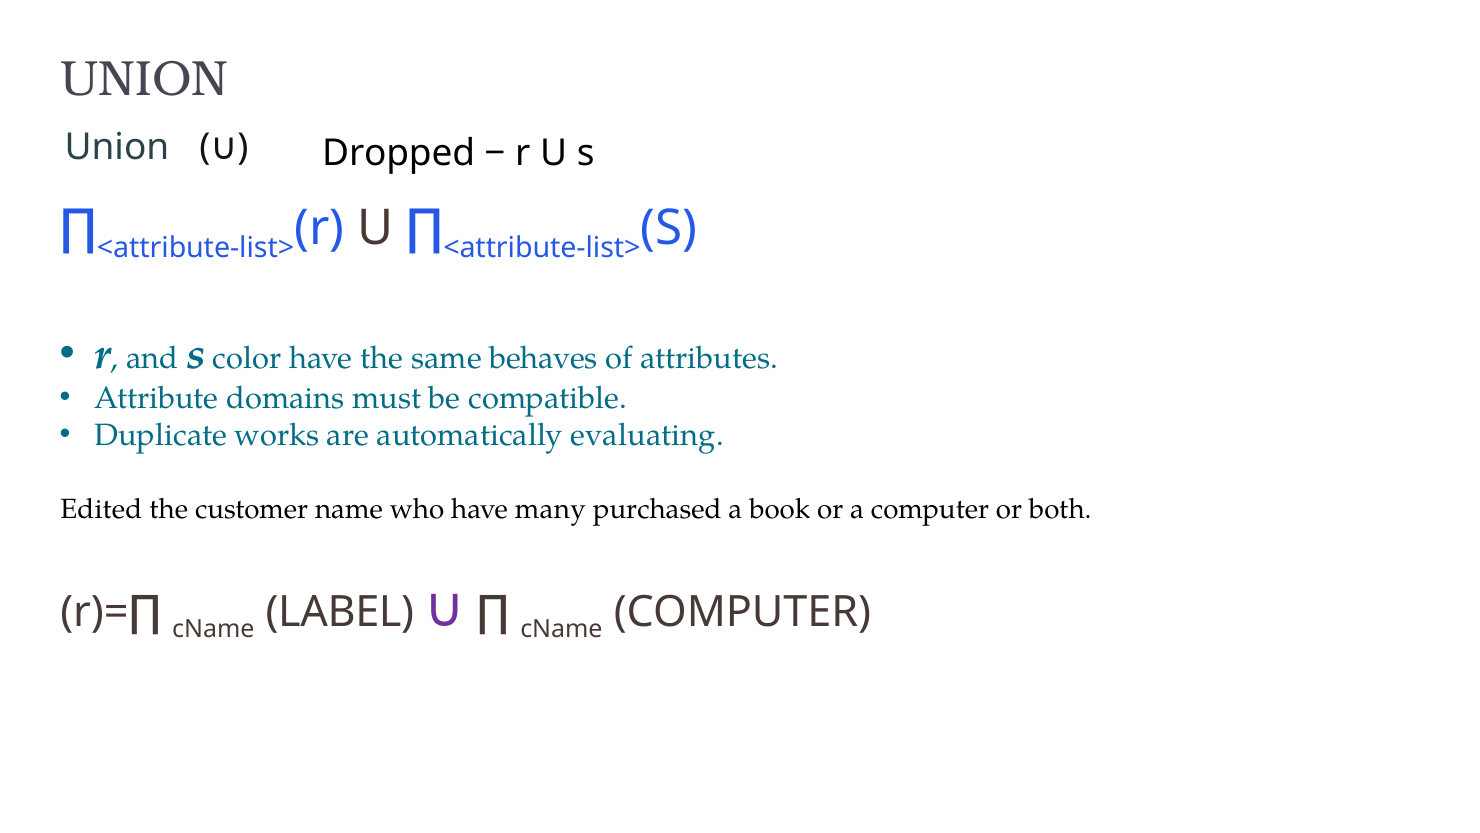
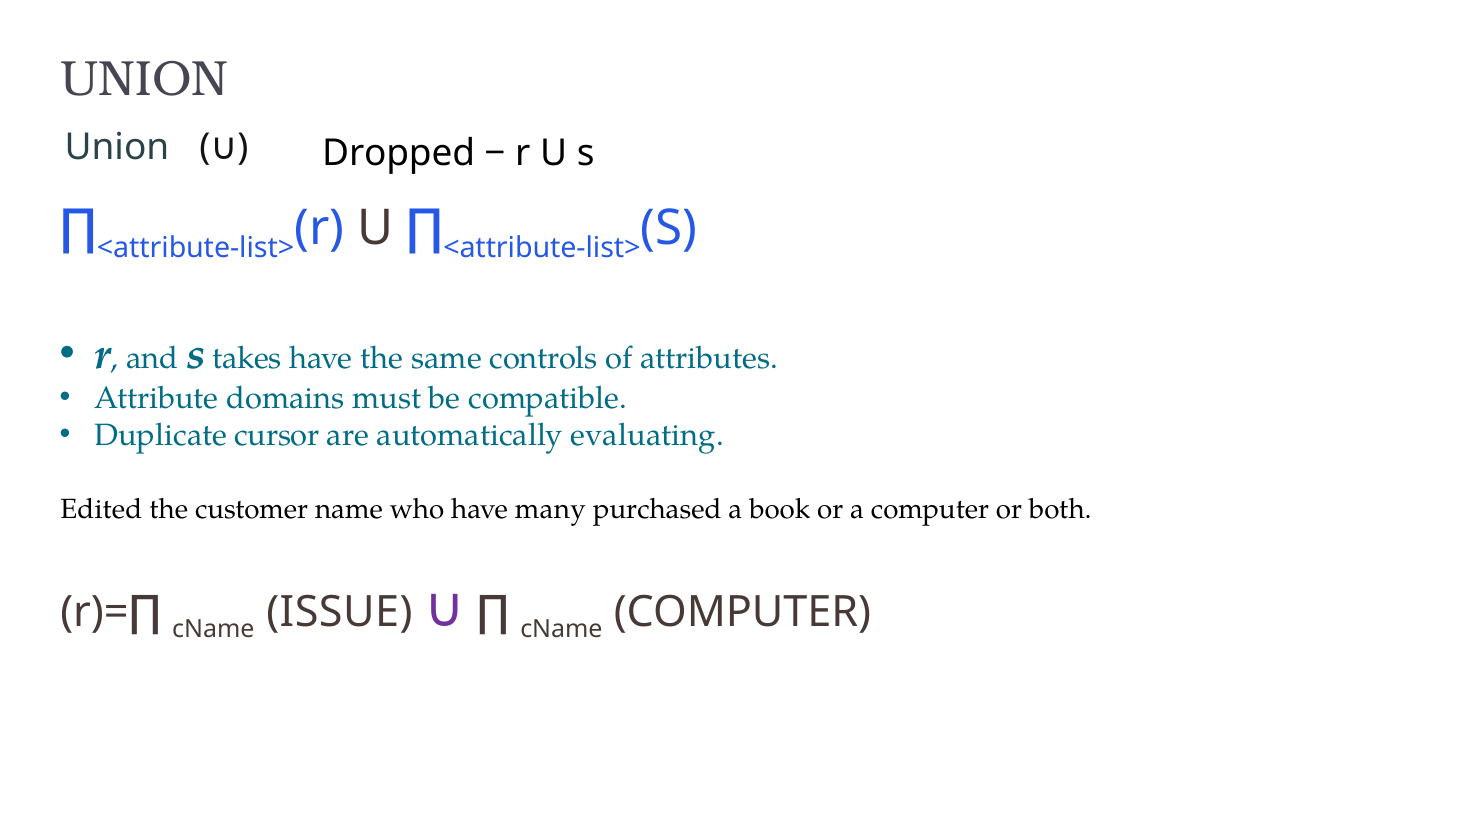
color: color -> takes (247, 358)
behaves: behaves -> controls (544, 358)
works: works -> cursor (277, 435)
LABEL: LABEL -> ISSUE (339, 612)
